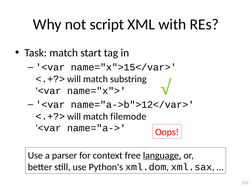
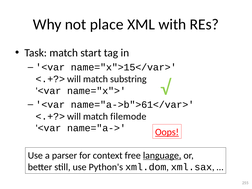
script: script -> place (107, 24)
name="a->b">12</var>: name="a->b">12</var> -> name="a->b">61</var> (132, 105)
Oops underline: none -> present (167, 132)
